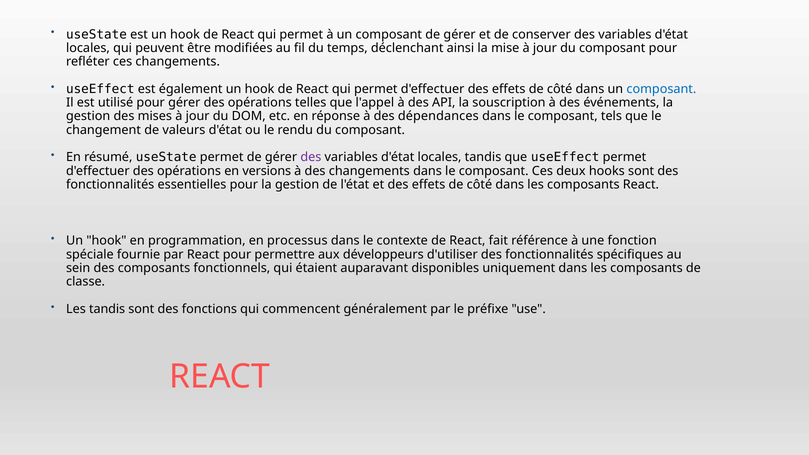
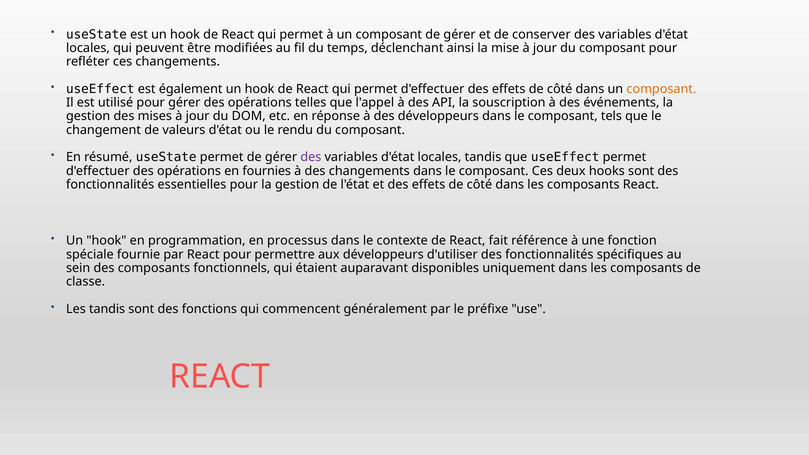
composant colour: blue -> orange (661, 89)
des dépendances: dépendances -> développeurs (438, 116)
versions: versions -> fournies (267, 171)
